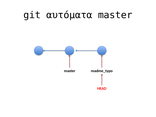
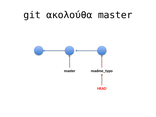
αυτόματα: αυτόματα -> ακολούθα (69, 15)
